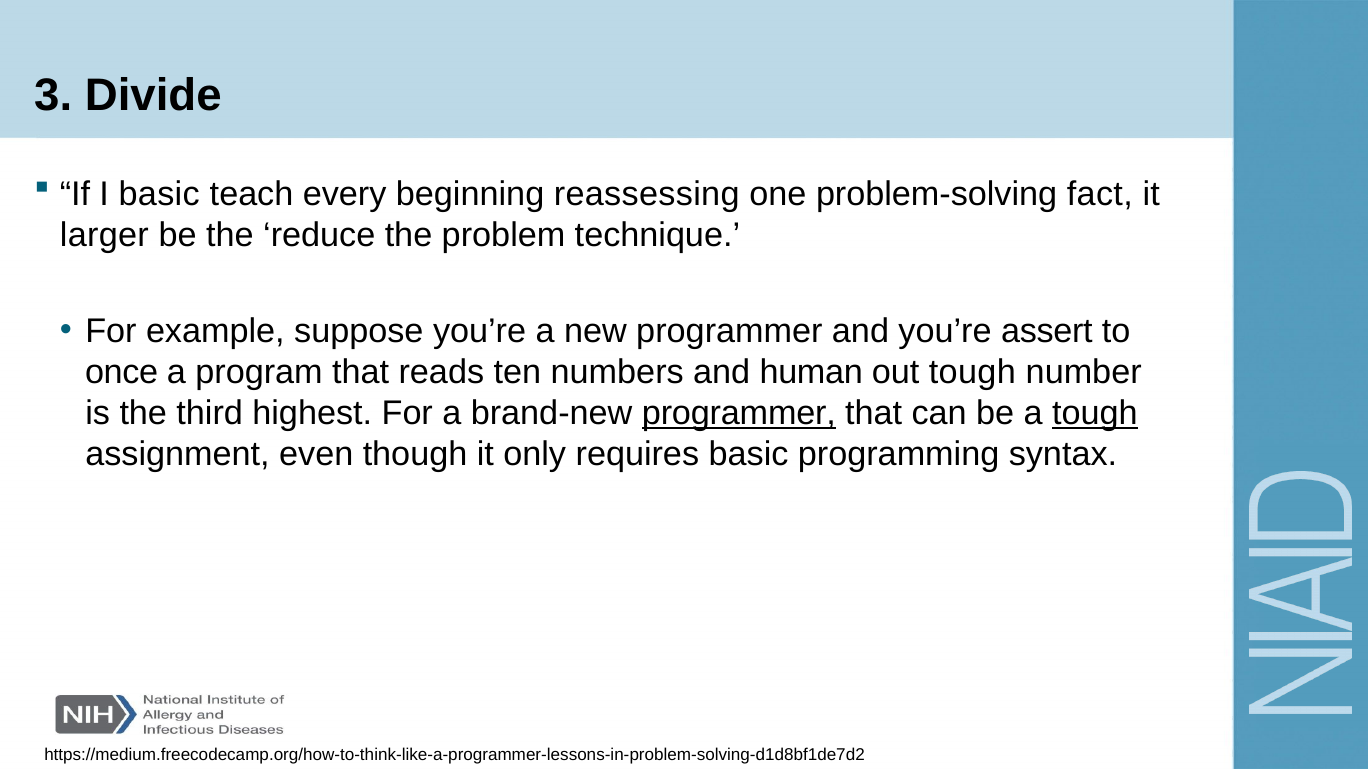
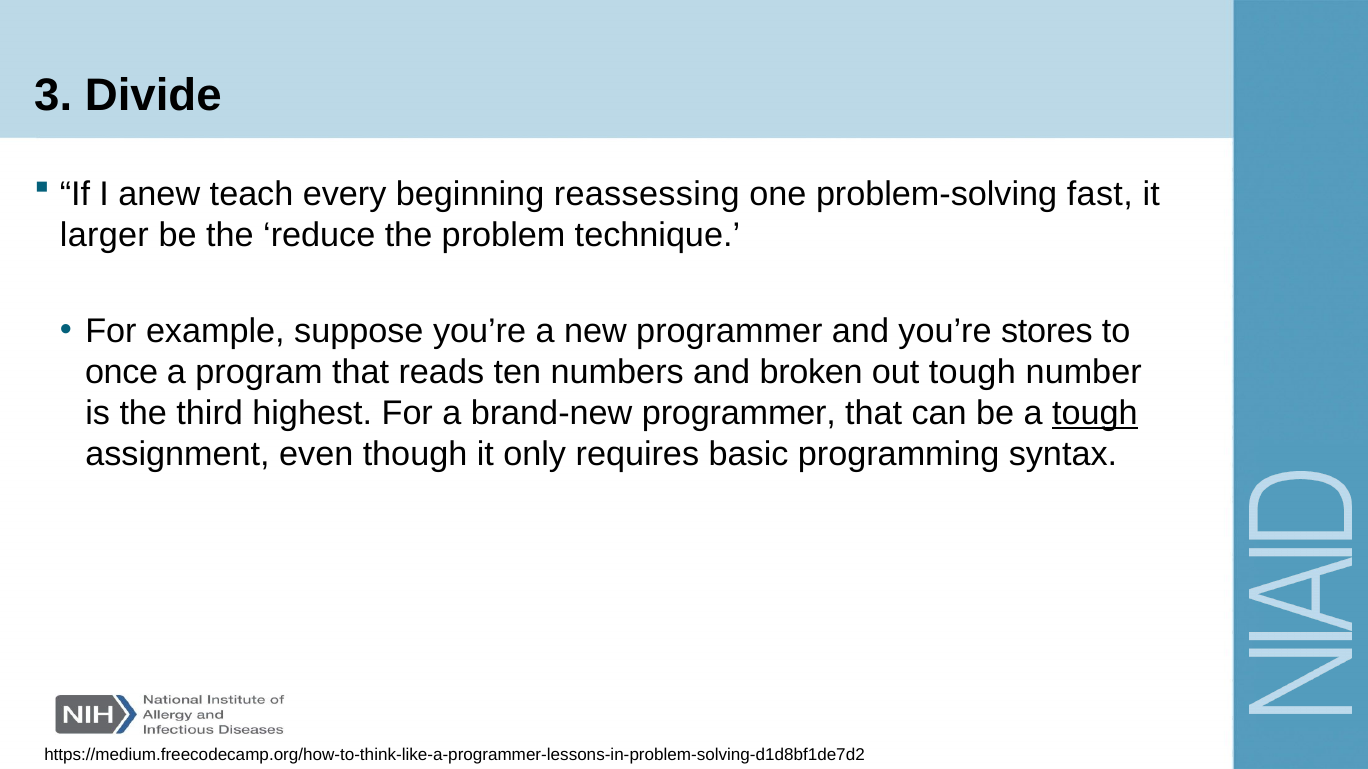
I basic: basic -> anew (159, 194)
fact: fact -> fast (1100, 194)
assert: assert -> stores (1047, 331)
human: human -> broken (811, 372)
programmer underline: present -> none (739, 413)
